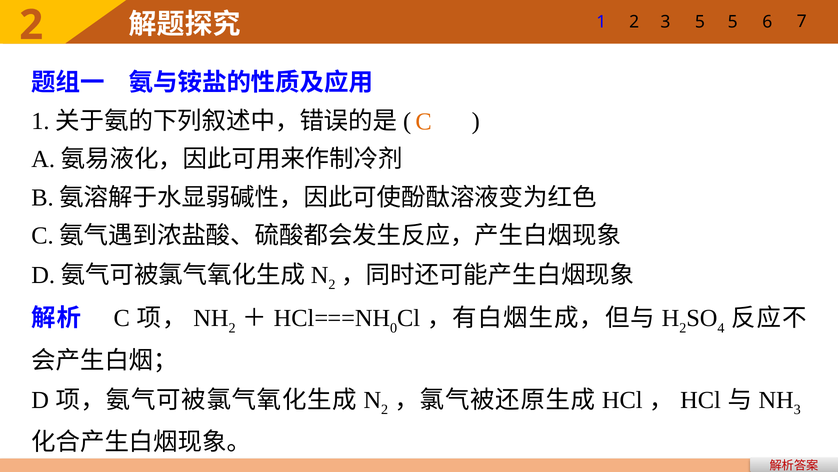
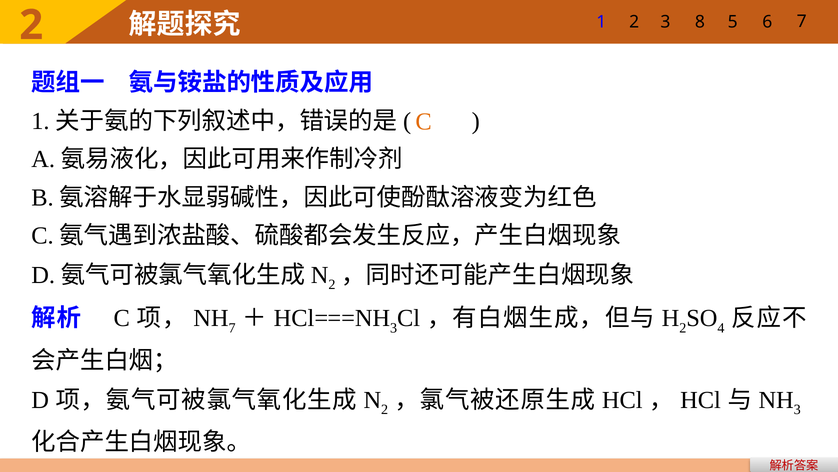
3 5: 5 -> 8 (700, 22)
2: 2 -> 7 (232, 328)
0: 0 -> 3 (394, 328)
